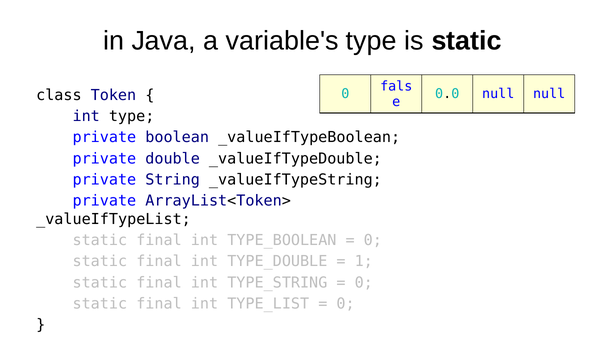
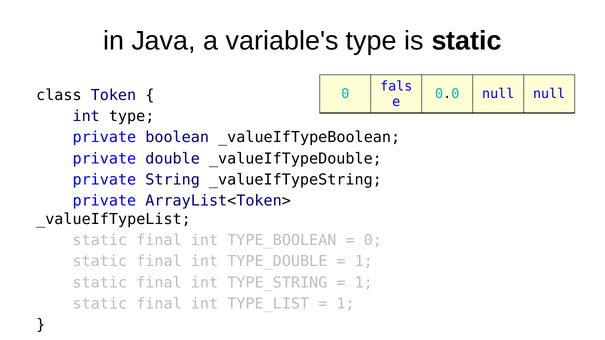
0: 0 -> 1 (364, 283)
0: 0 -> 1 (346, 304)
